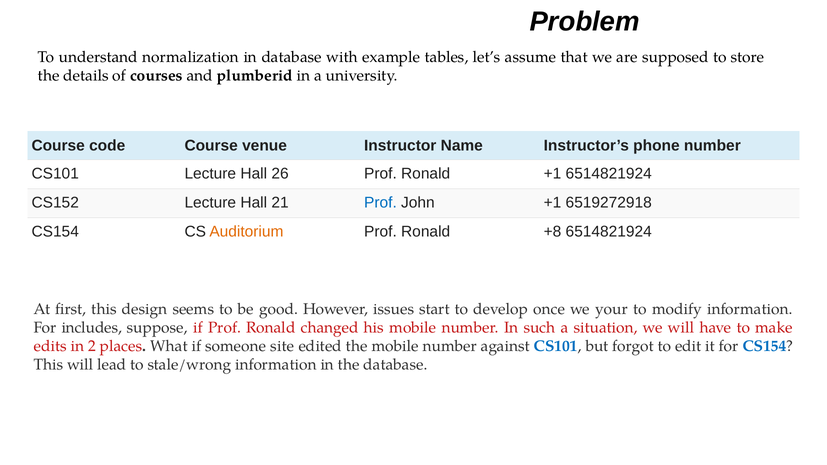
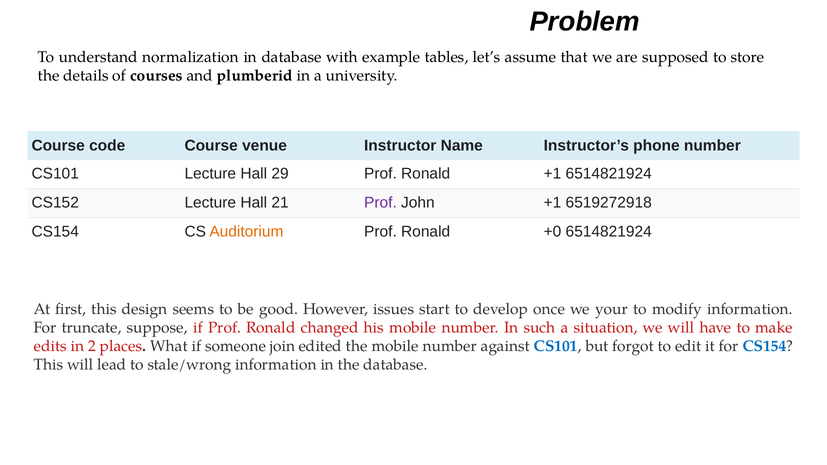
26: 26 -> 29 (280, 174)
Prof colour: blue -> purple (380, 203)
+8: +8 -> +0 (553, 232)
includes: includes -> truncate (92, 328)
site: site -> join (282, 346)
